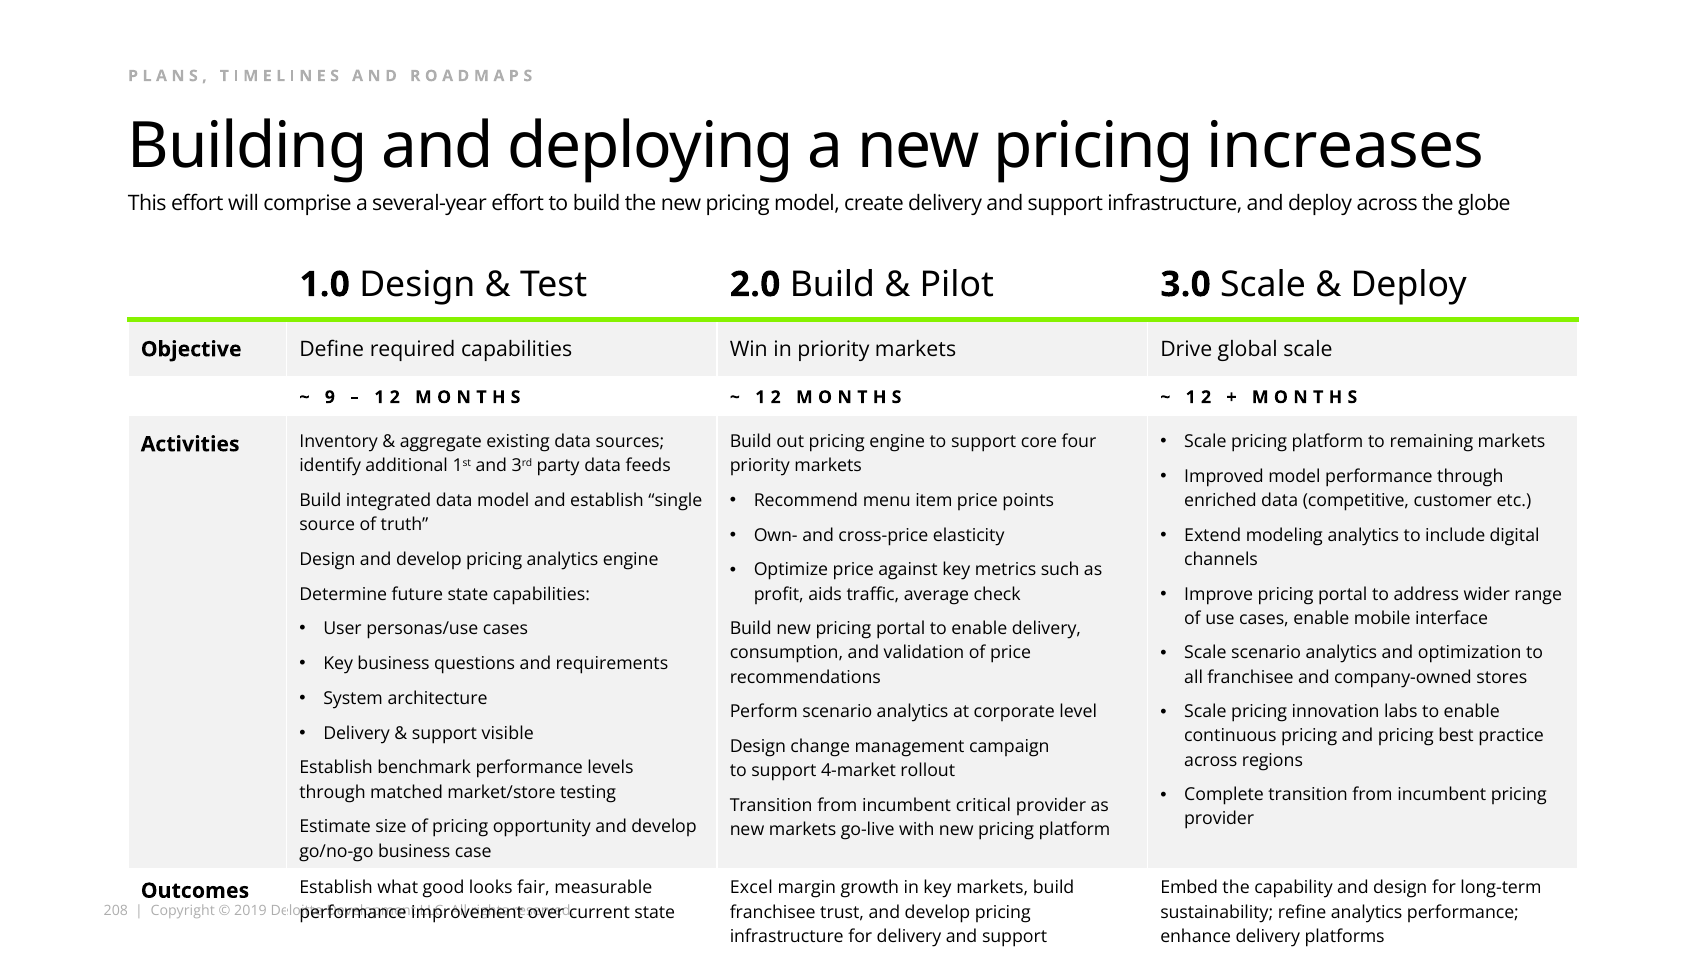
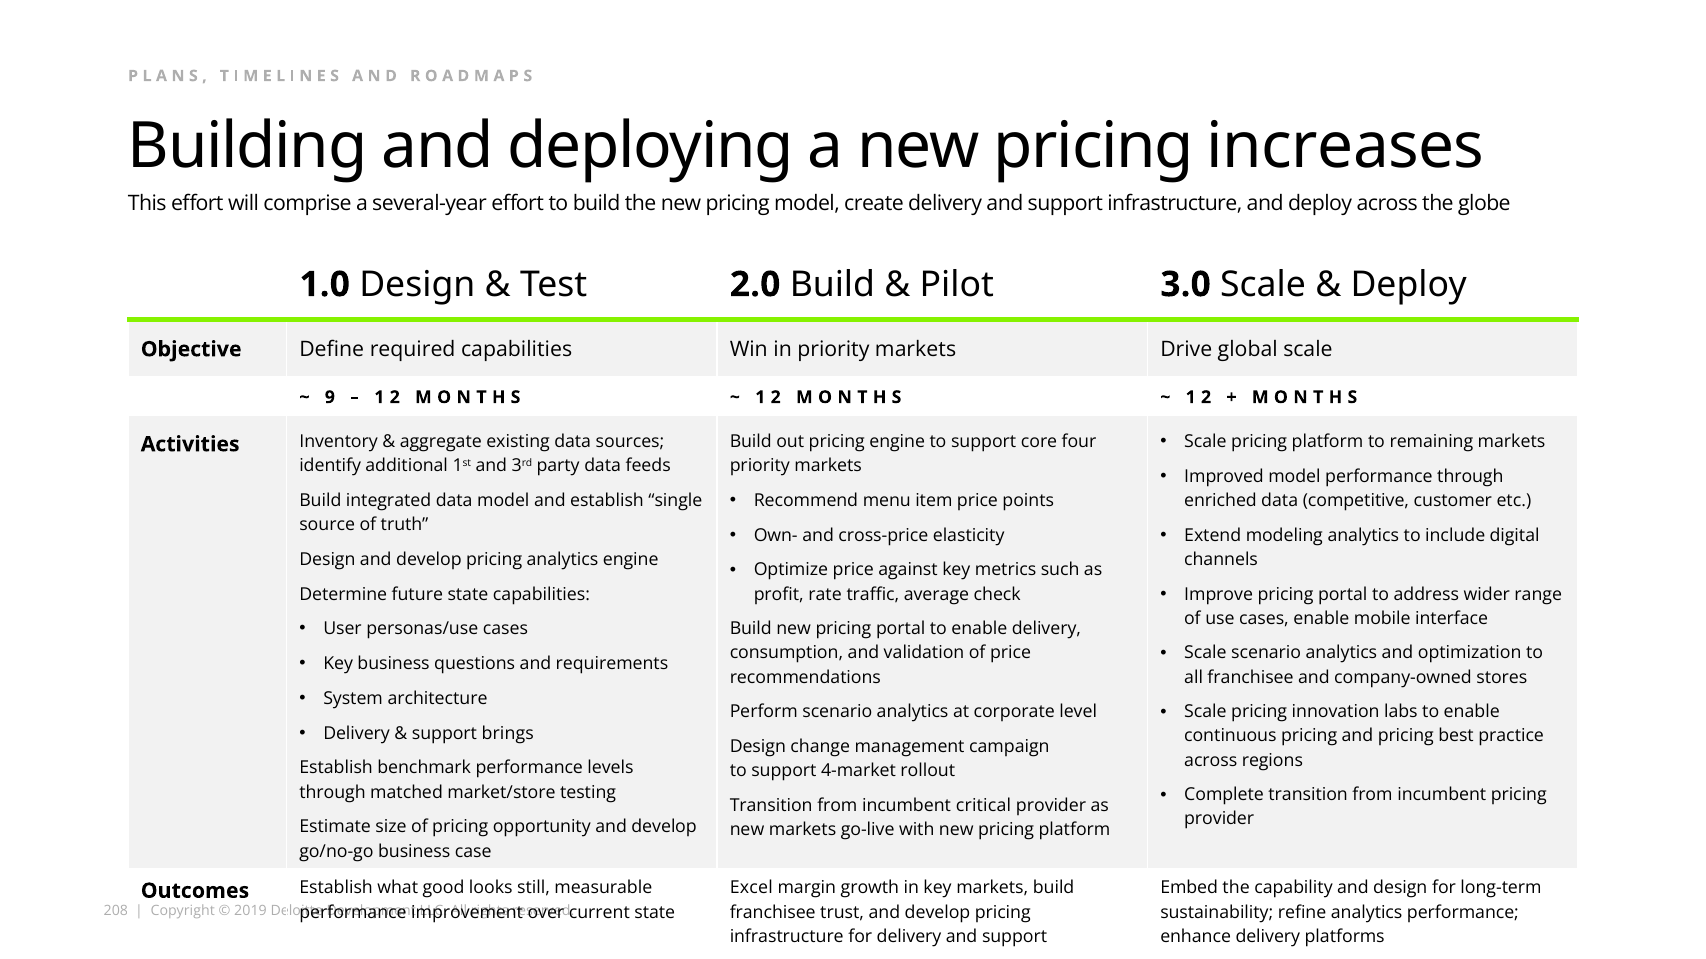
aids: aids -> rate (825, 595)
visible: visible -> brings (508, 734)
fair: fair -> still (533, 889)
